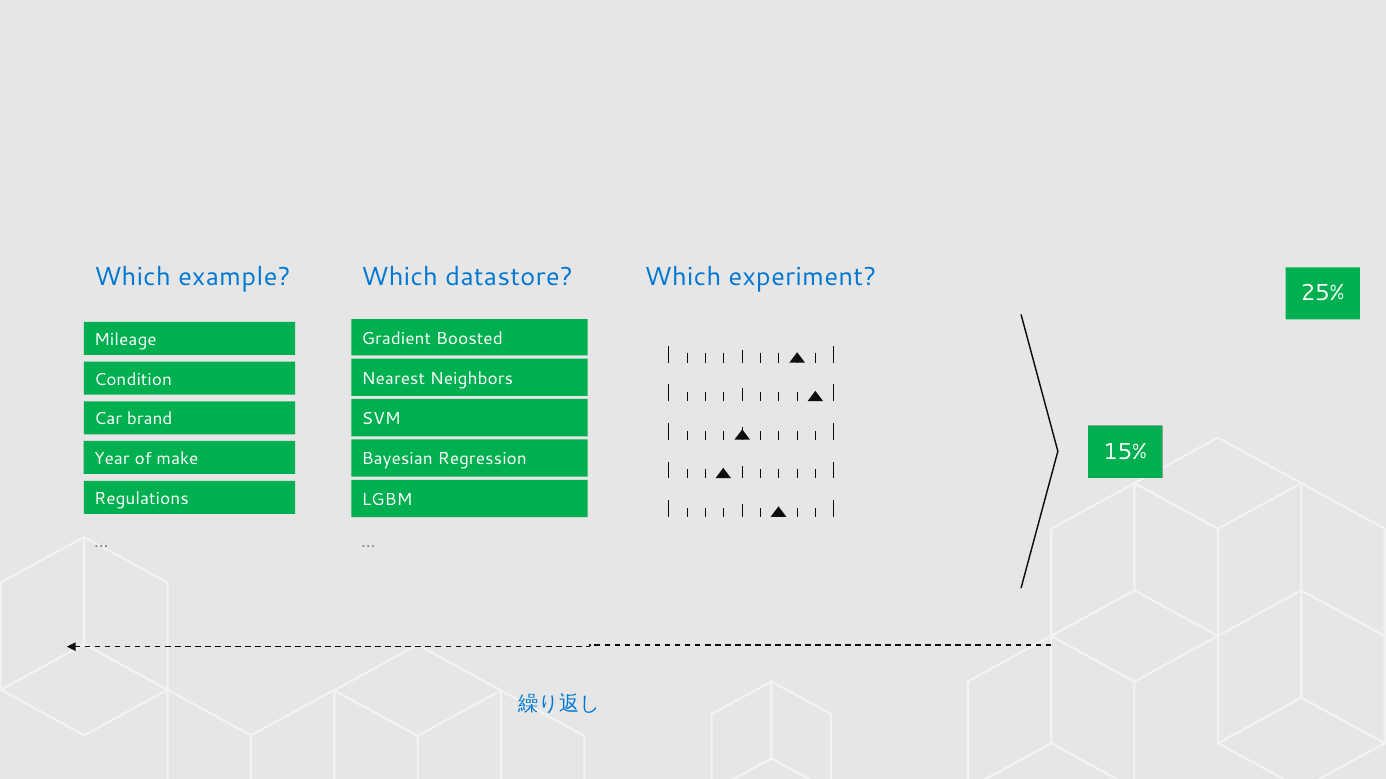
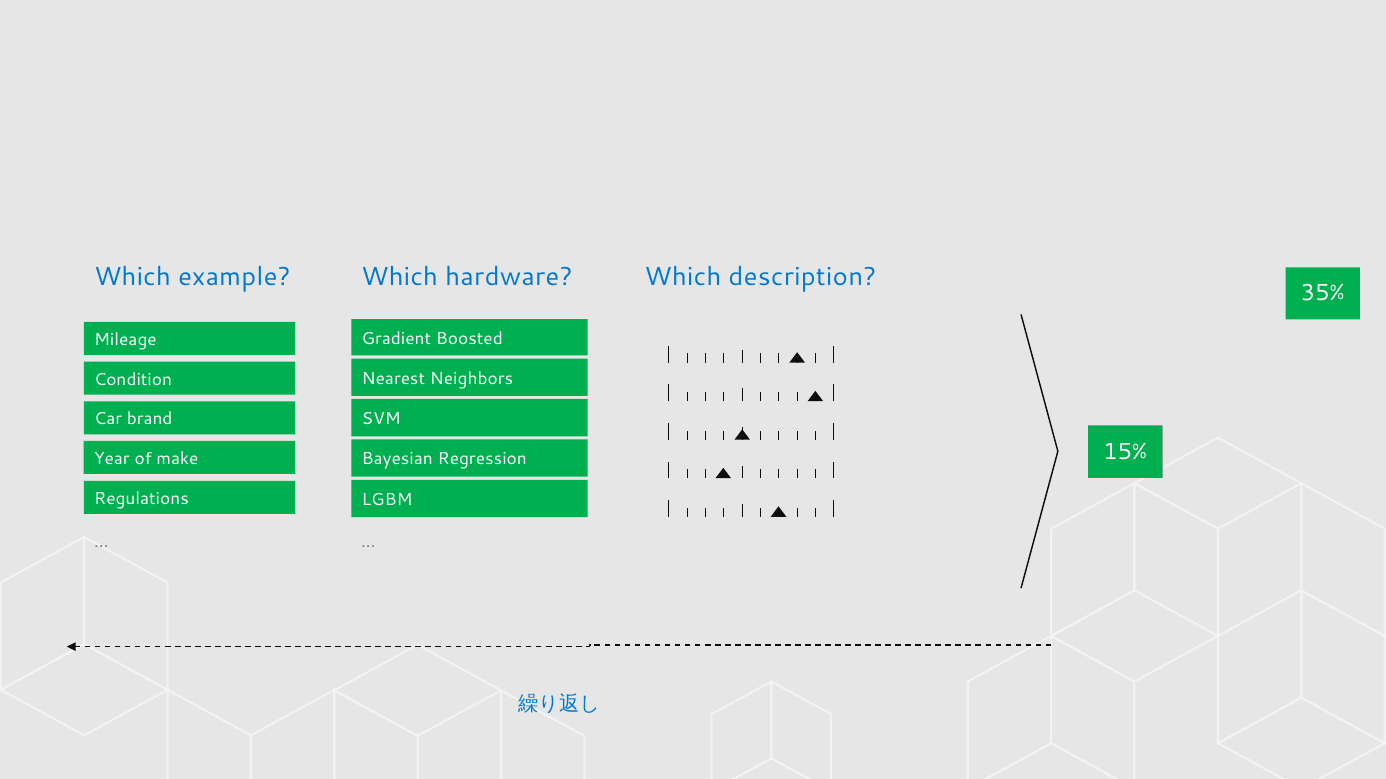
datastore: datastore -> hardware (509, 277)
experiment: experiment -> description (803, 277)
25%: 25% -> 35% (1323, 294)
